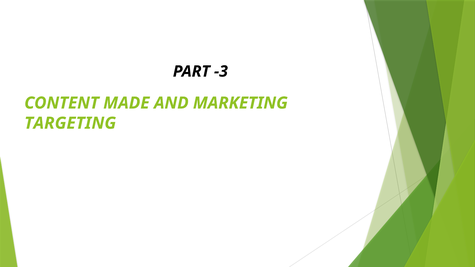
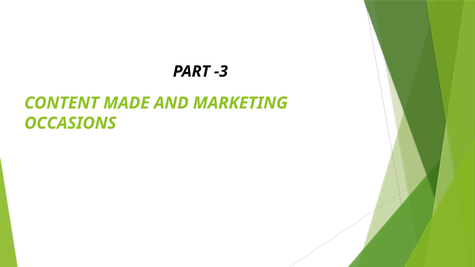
TARGETING: TARGETING -> OCCASIONS (70, 123)
